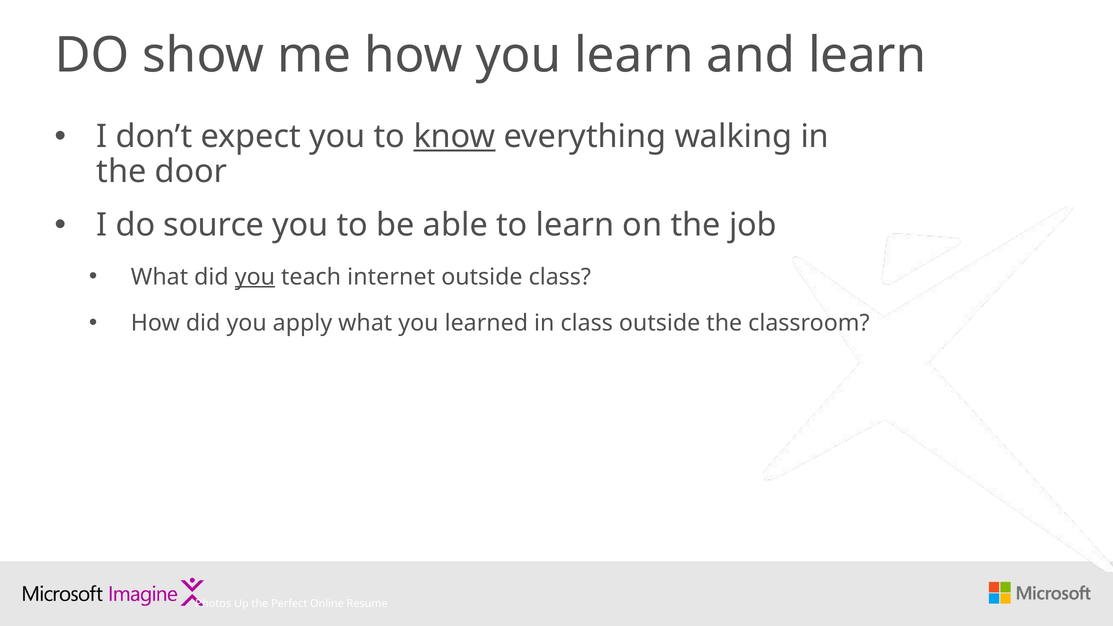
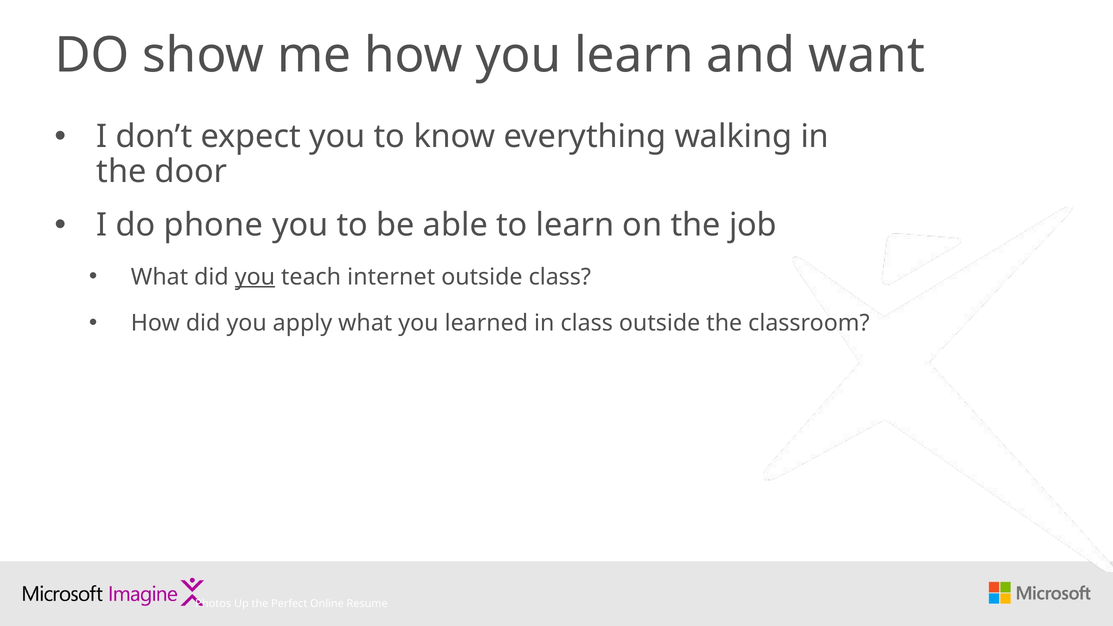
and learn: learn -> want (867, 56)
know underline: present -> none (455, 137)
source: source -> phone (213, 225)
